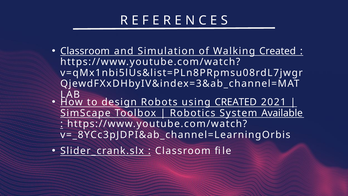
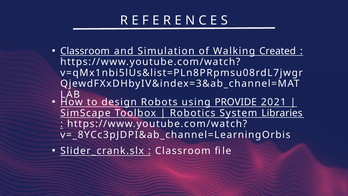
using CREATED: CREATED -> PROVIDE (236, 102)
Available: Available -> Libraries (282, 113)
